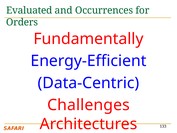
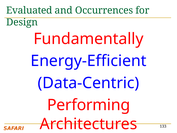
Orders: Orders -> Design (22, 22)
Challenges: Challenges -> Performing (89, 105)
